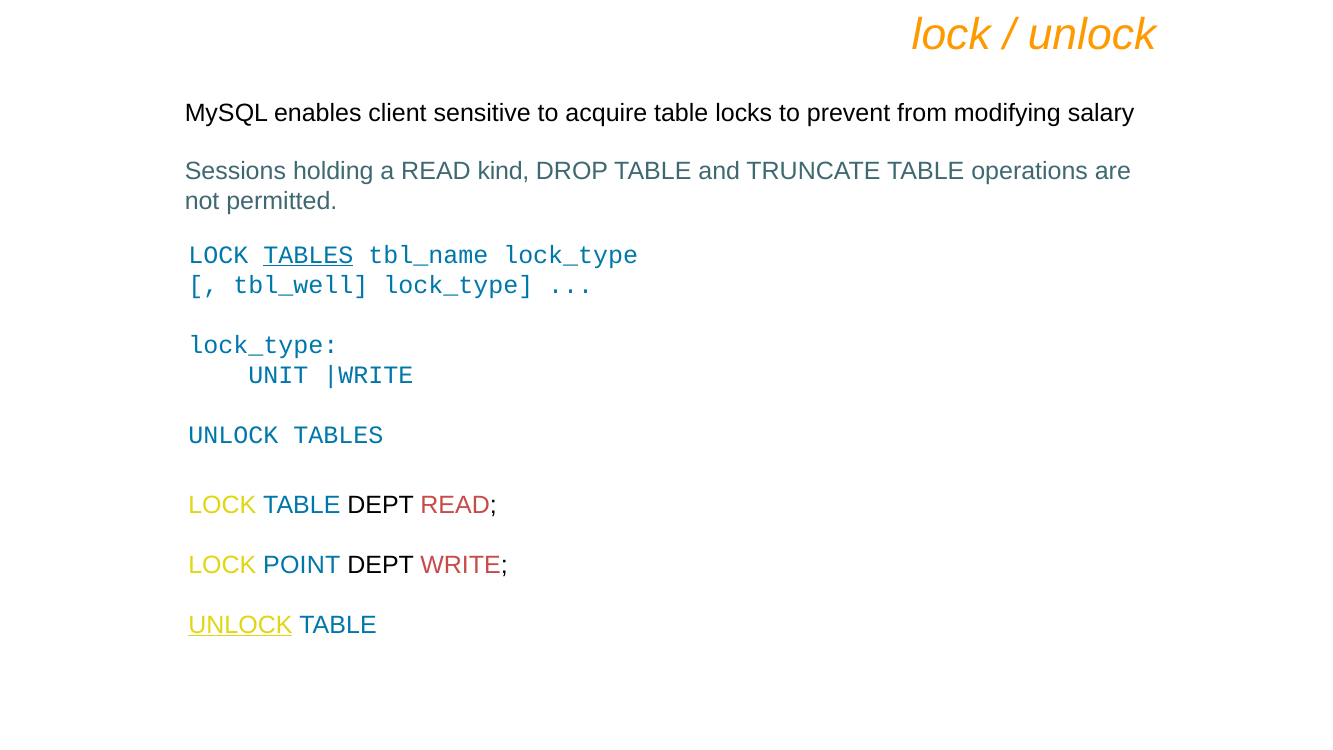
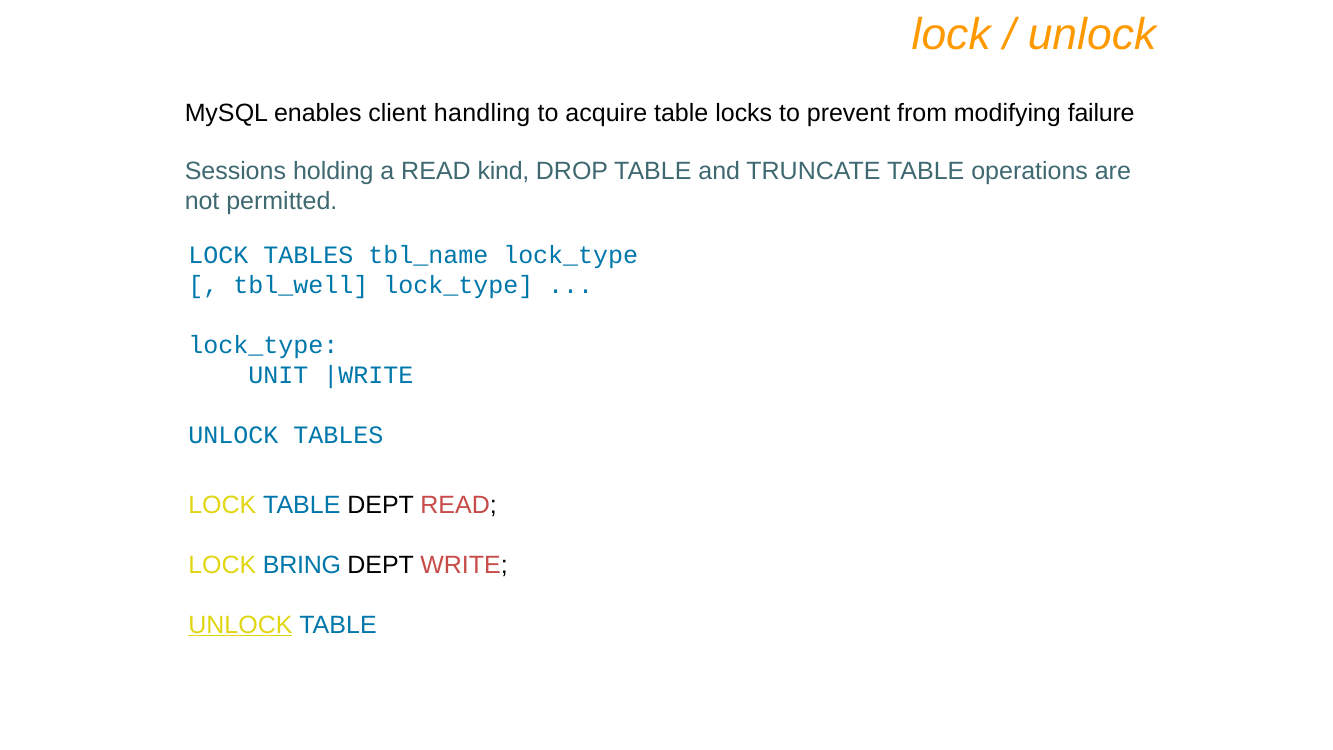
sensitive: sensitive -> handling (482, 113)
salary: salary -> failure (1101, 113)
TABLES underline: present -> none (308, 255)
POINT: POINT -> BRING (302, 565)
